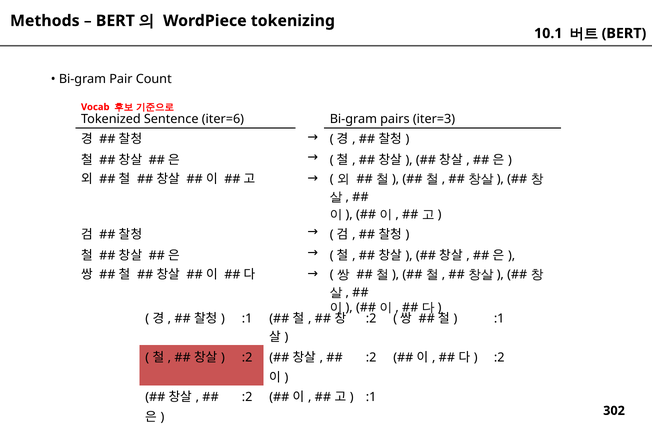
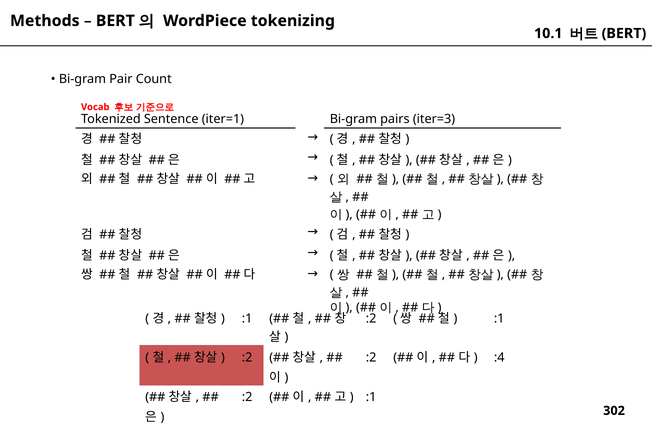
iter=6: iter=6 -> iter=1 (223, 119)
:2: :2 -> :4 (499, 358)
